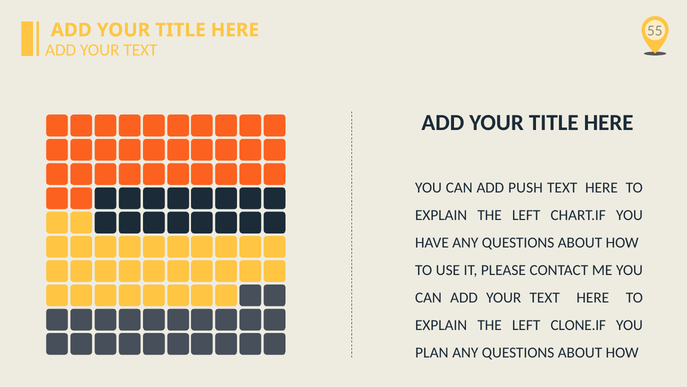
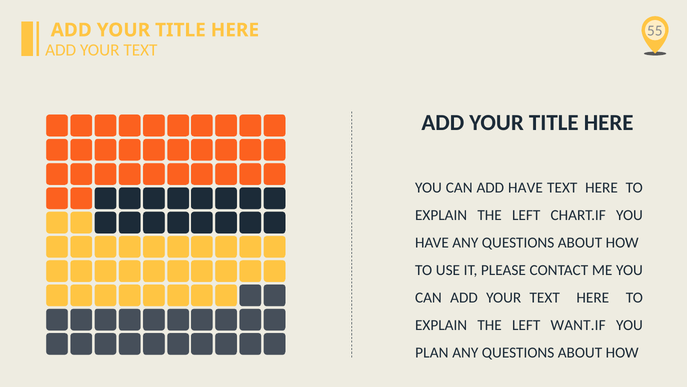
ADD PUSH: PUSH -> HAVE (526, 187)
CLONE.IF: CLONE.IF -> WANT.IF (578, 325)
